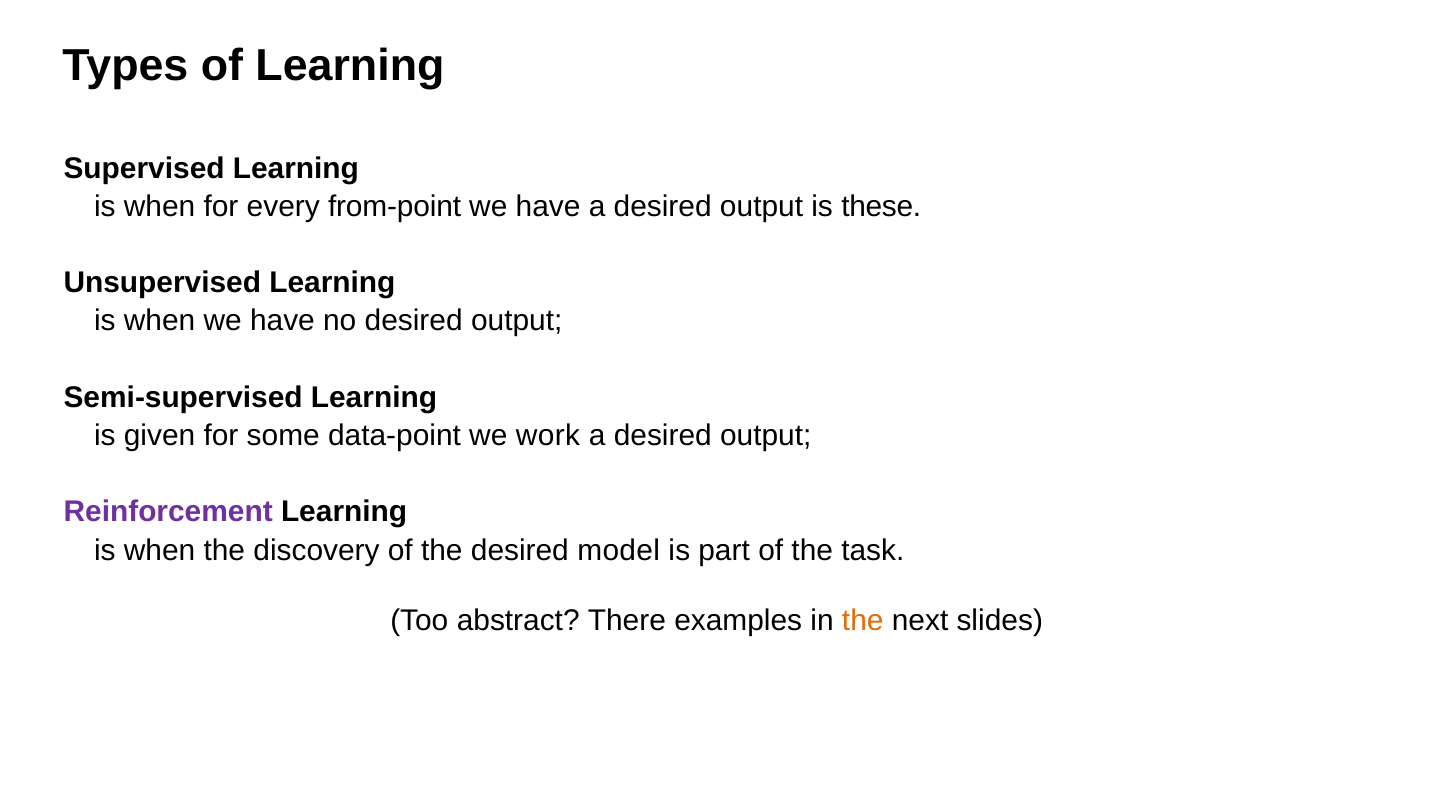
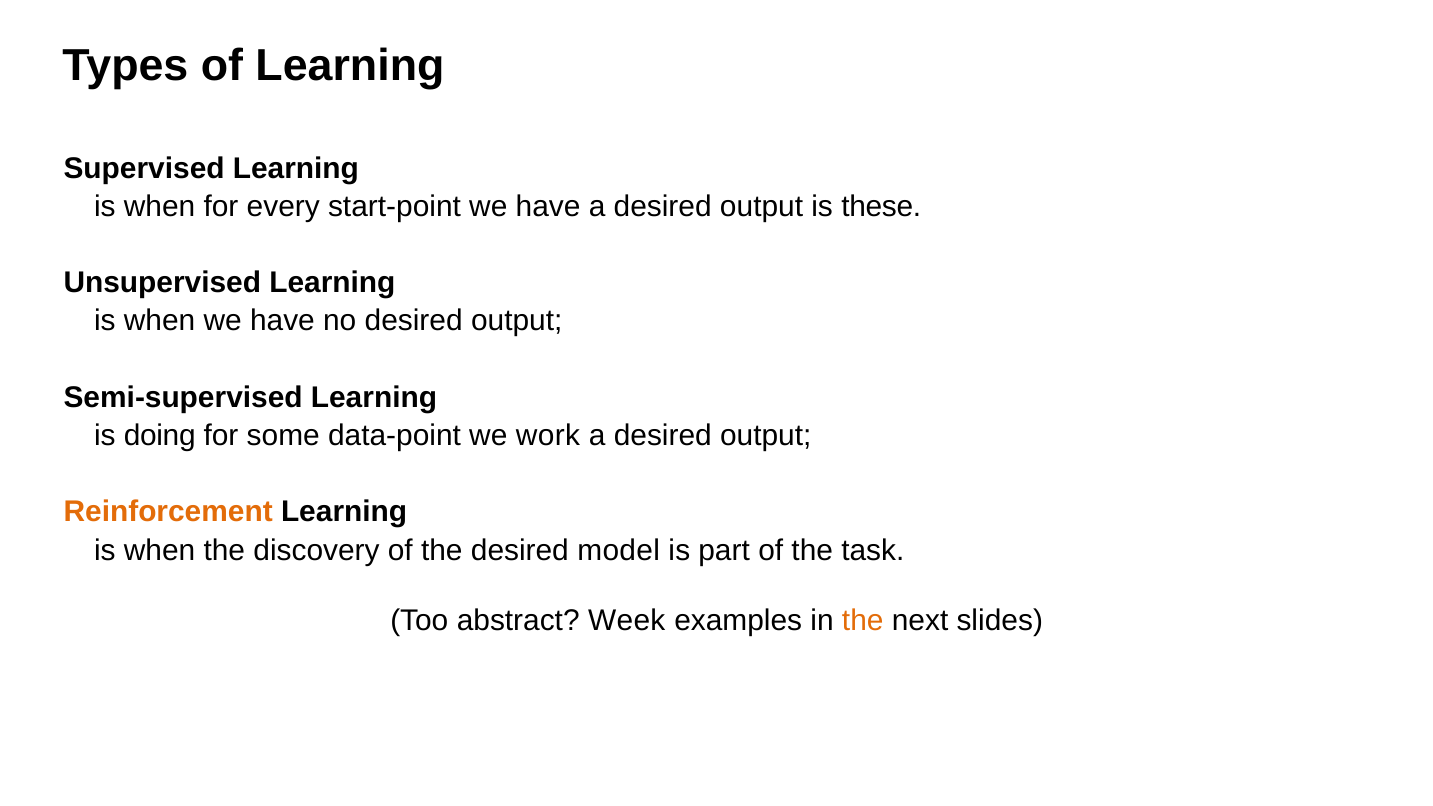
from-point: from-point -> start-point (394, 206)
given: given -> doing (160, 436)
Reinforcement colour: purple -> orange (168, 512)
There: There -> Week (627, 621)
